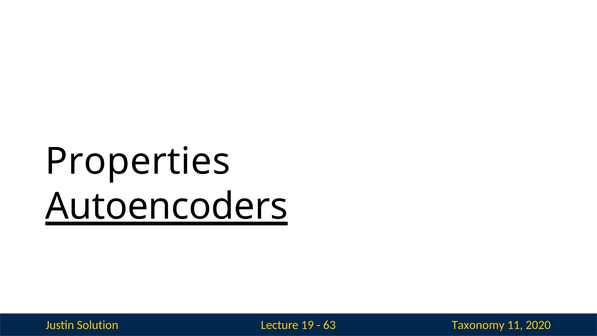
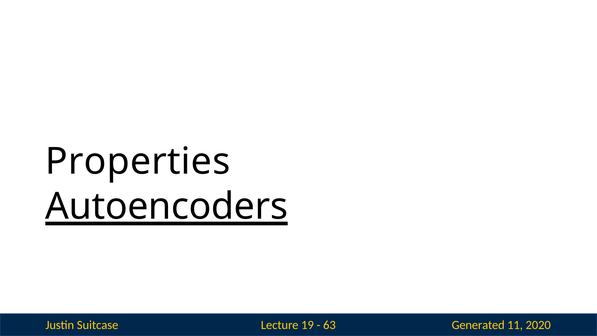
Solution: Solution -> Suitcase (98, 325)
Taxonomy: Taxonomy -> Generated (478, 325)
